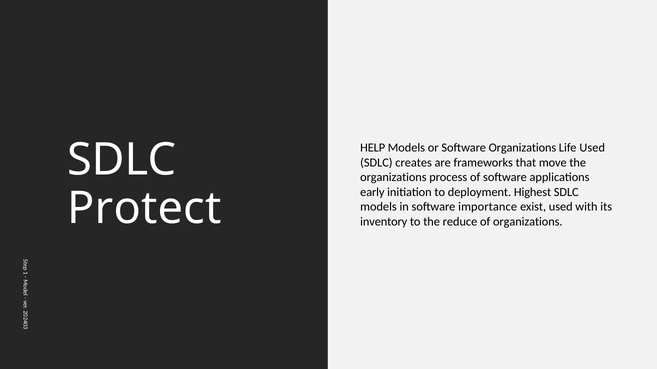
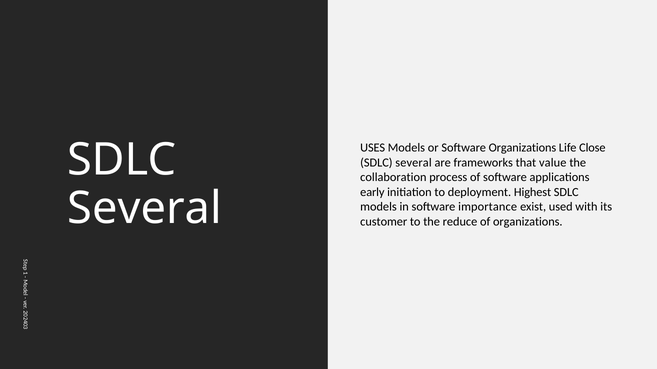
HELP: HELP -> USES (373, 148)
Life Used: Used -> Close (592, 148)
creates: creates -> several (414, 163)
move: move -> value (553, 163)
organizations: organizations -> collaboration (393, 178)
Protect: Protect -> Several (144, 209)
inventory: inventory -> customer (384, 222)
